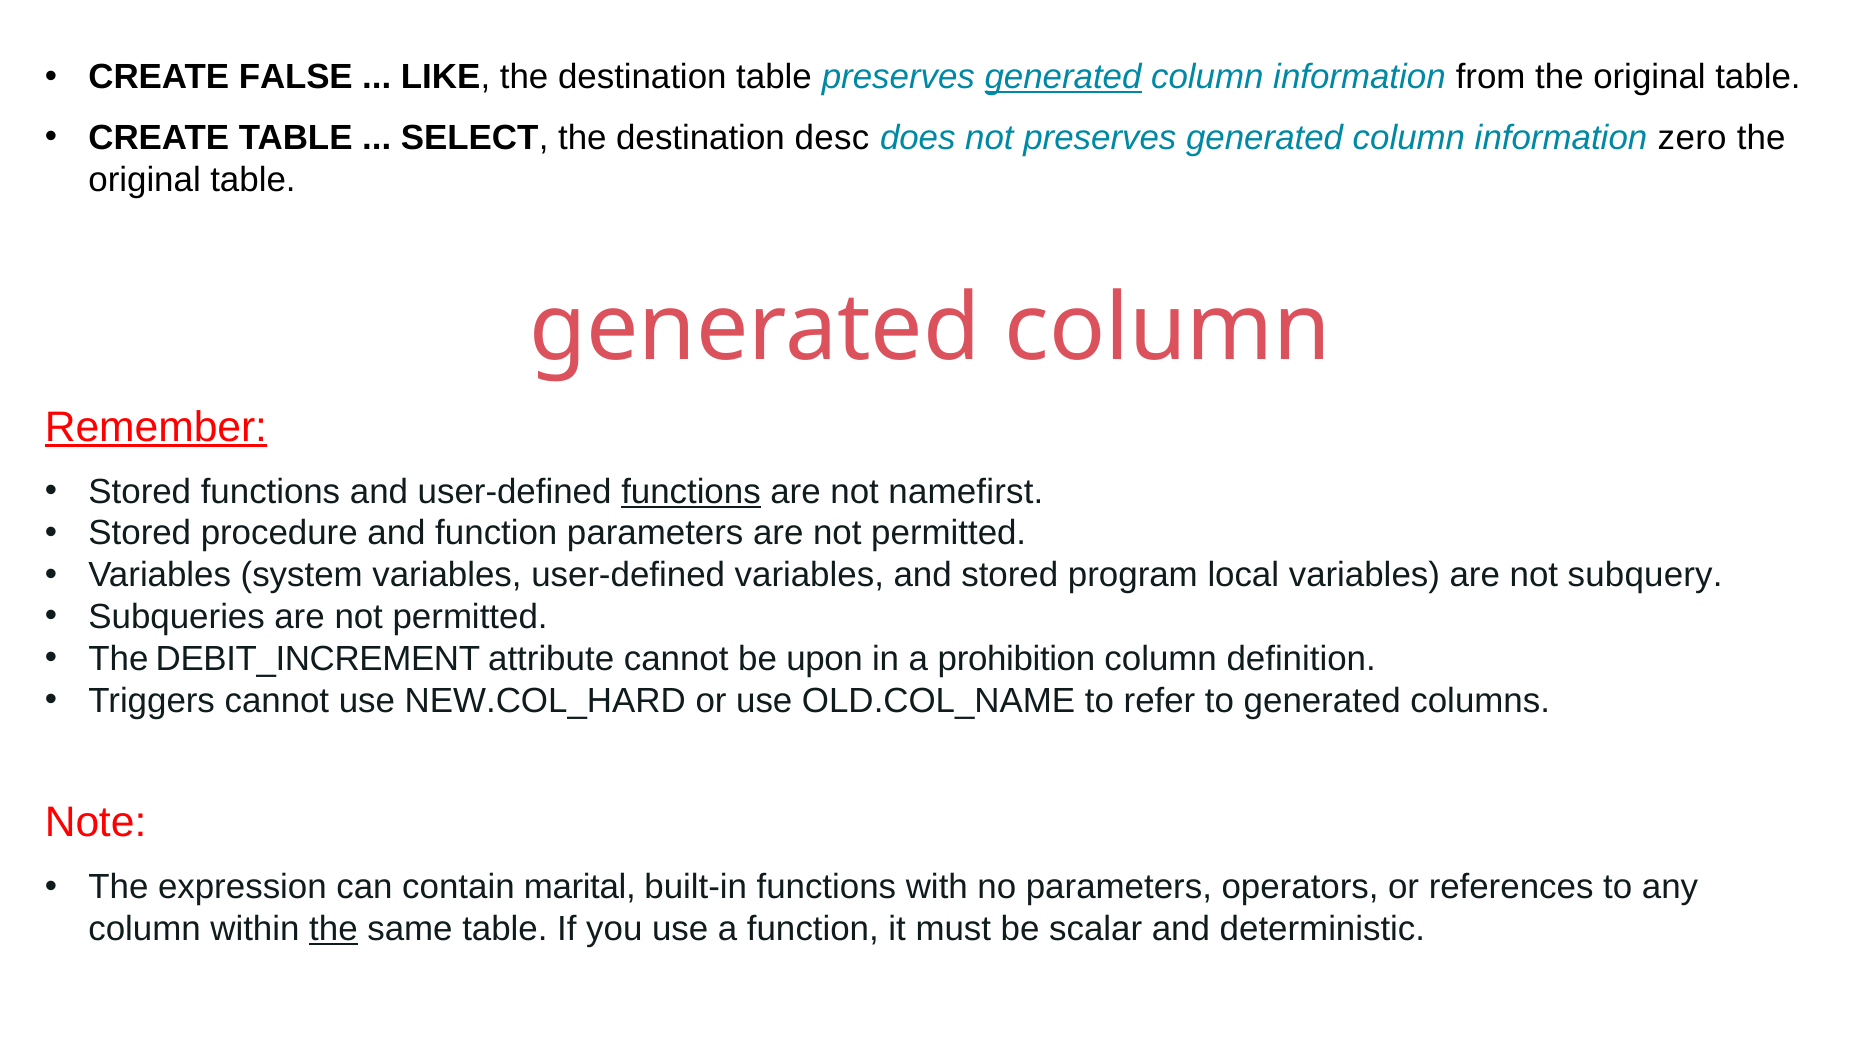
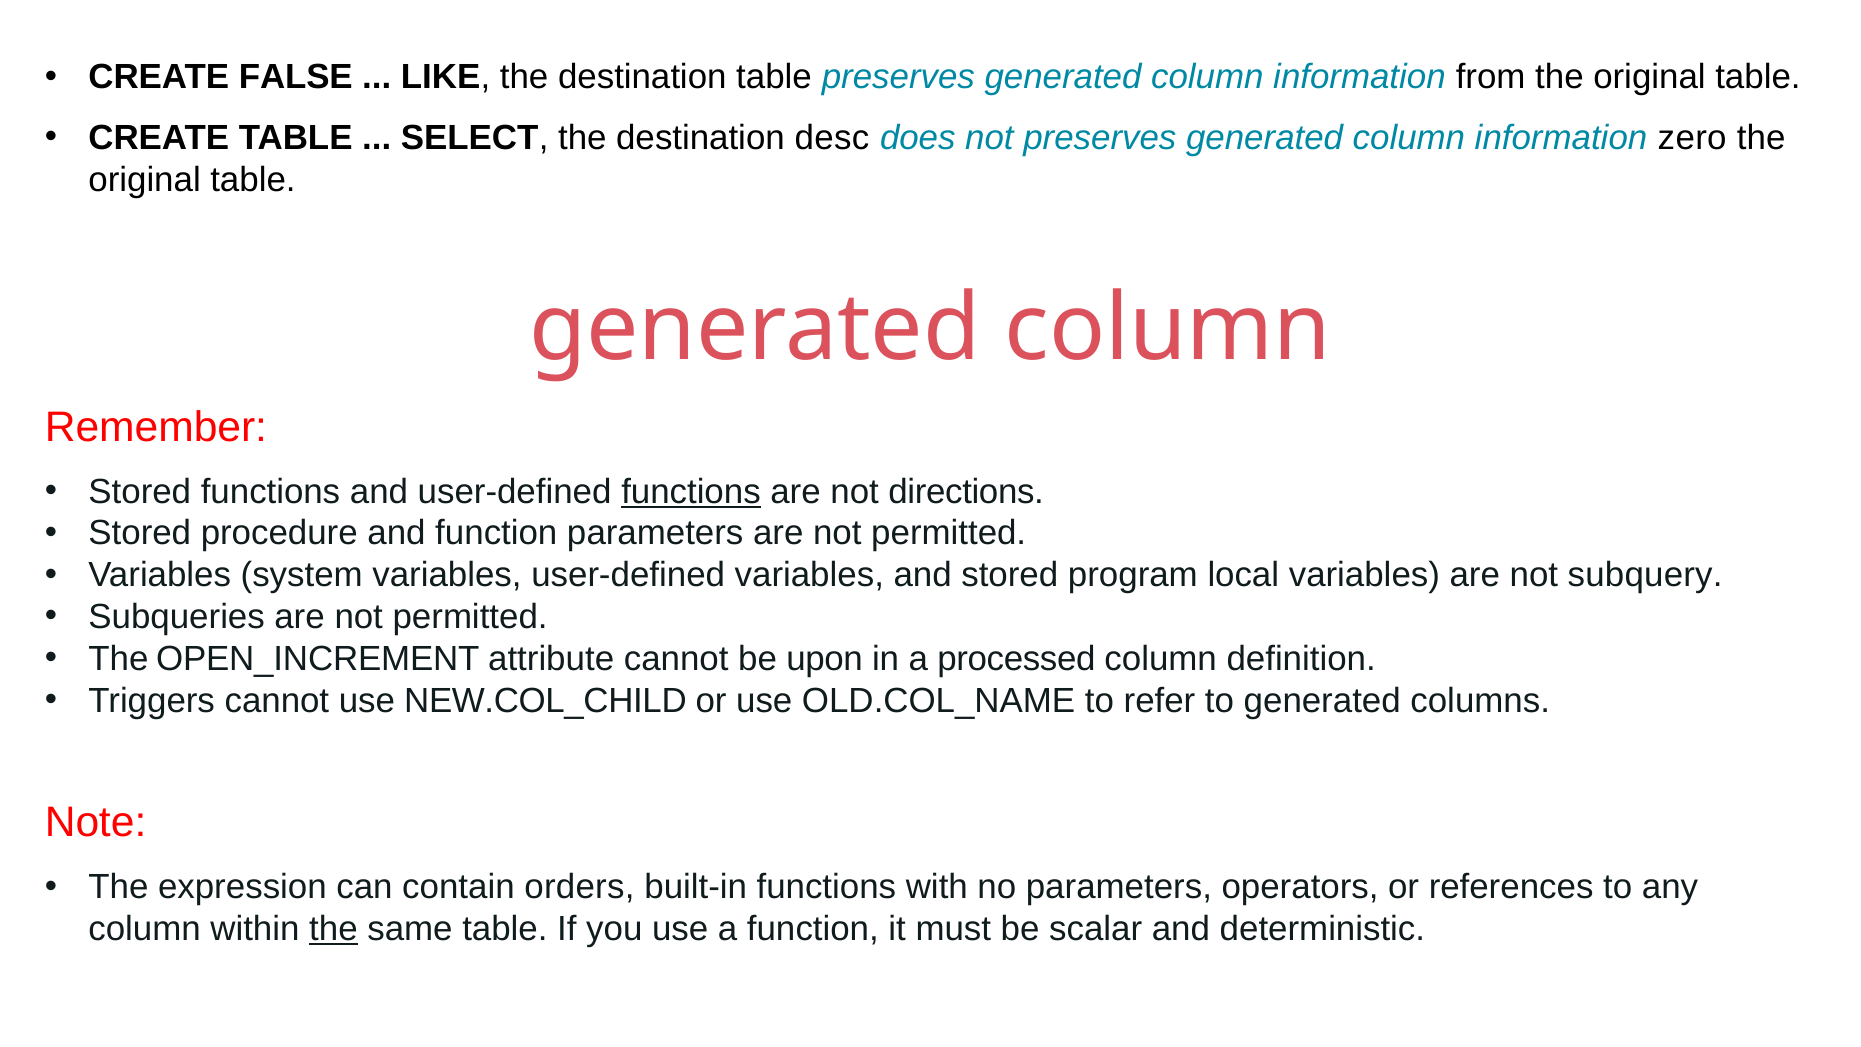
generated underline: present -> none (1063, 77)
Remember underline: present -> none (156, 427)
namefirst: namefirst -> directions (966, 491)
DEBIT_INCREMENT: DEBIT_INCREMENT -> OPEN_INCREMENT (318, 659)
prohibition: prohibition -> processed (1016, 659)
NEW.COL_HARD: NEW.COL_HARD -> NEW.COL_CHILD (545, 701)
marital: marital -> orders (579, 887)
